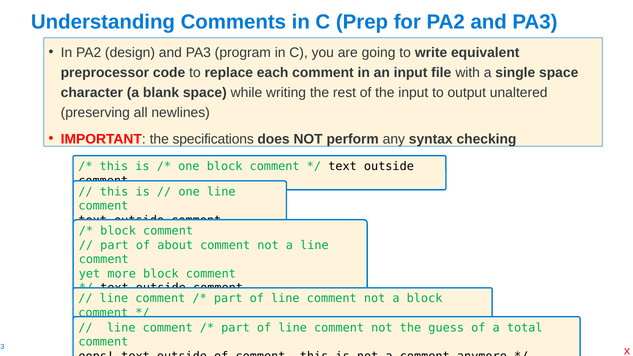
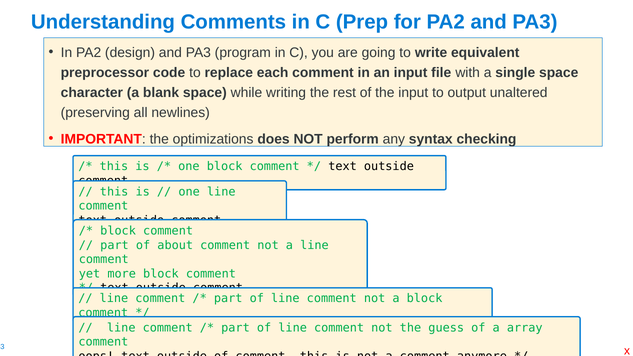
specifications: specifications -> optimizations (213, 139)
total: total -> array (525, 328)
